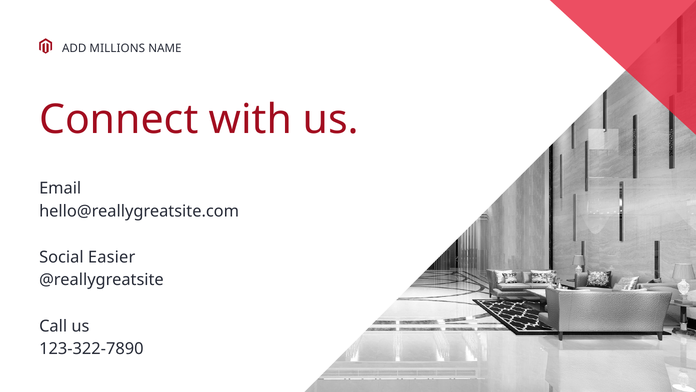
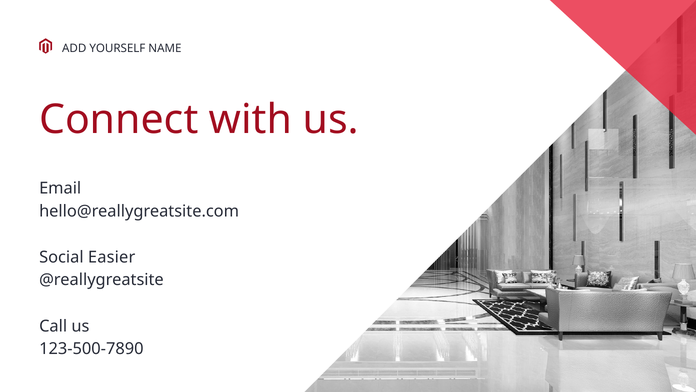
MILLIONS: MILLIONS -> YOURSELF (117, 48)
123-322-7890: 123-322-7890 -> 123-500-7890 (91, 349)
